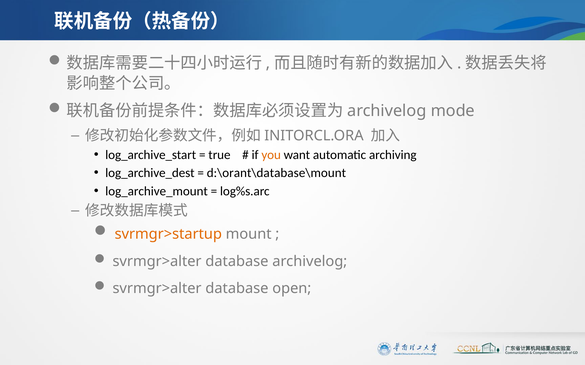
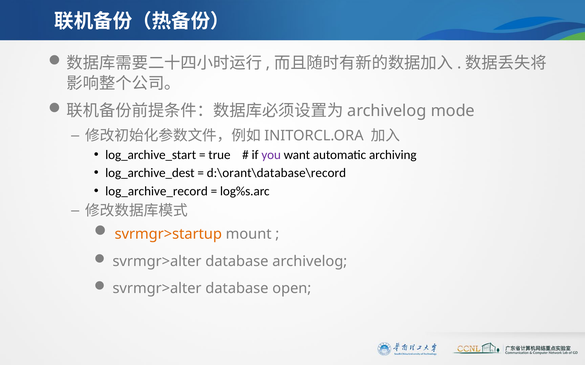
you colour: orange -> purple (271, 155)
d:\orant\database\mount: d:\orant\database\mount -> d:\orant\database\record (276, 173)
log_archive_mount: log_archive_mount -> log_archive_record (157, 192)
